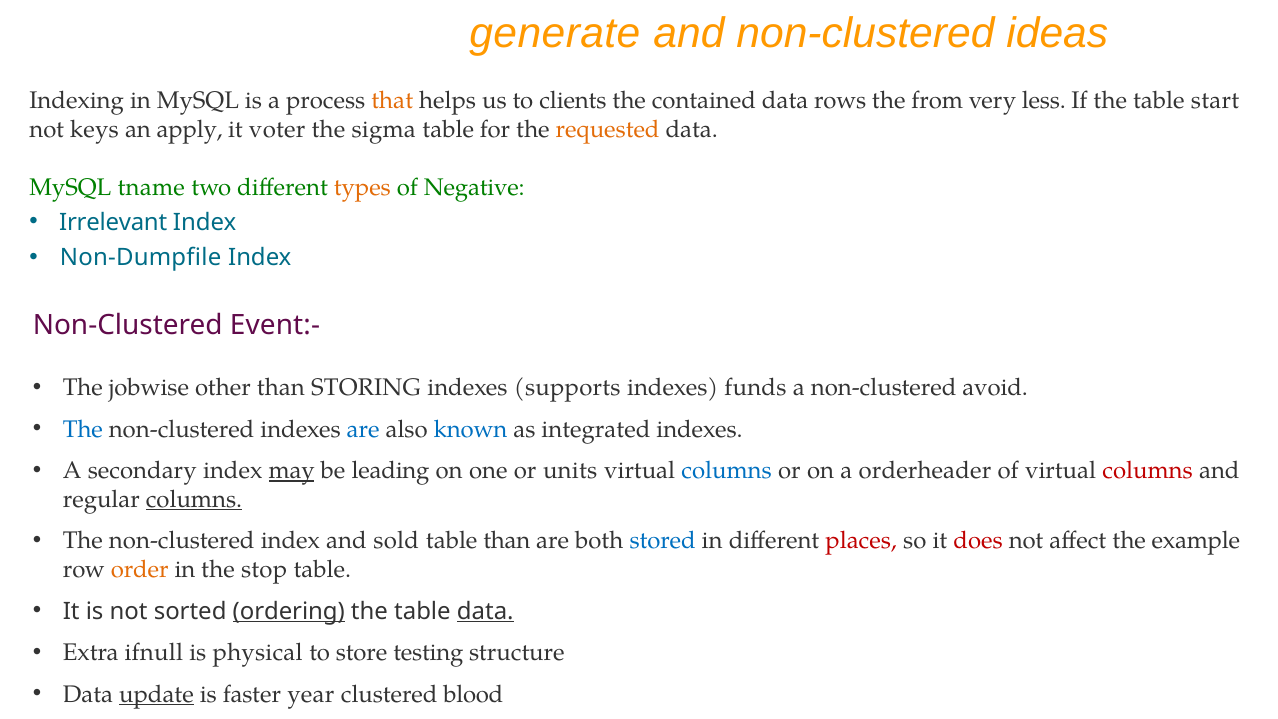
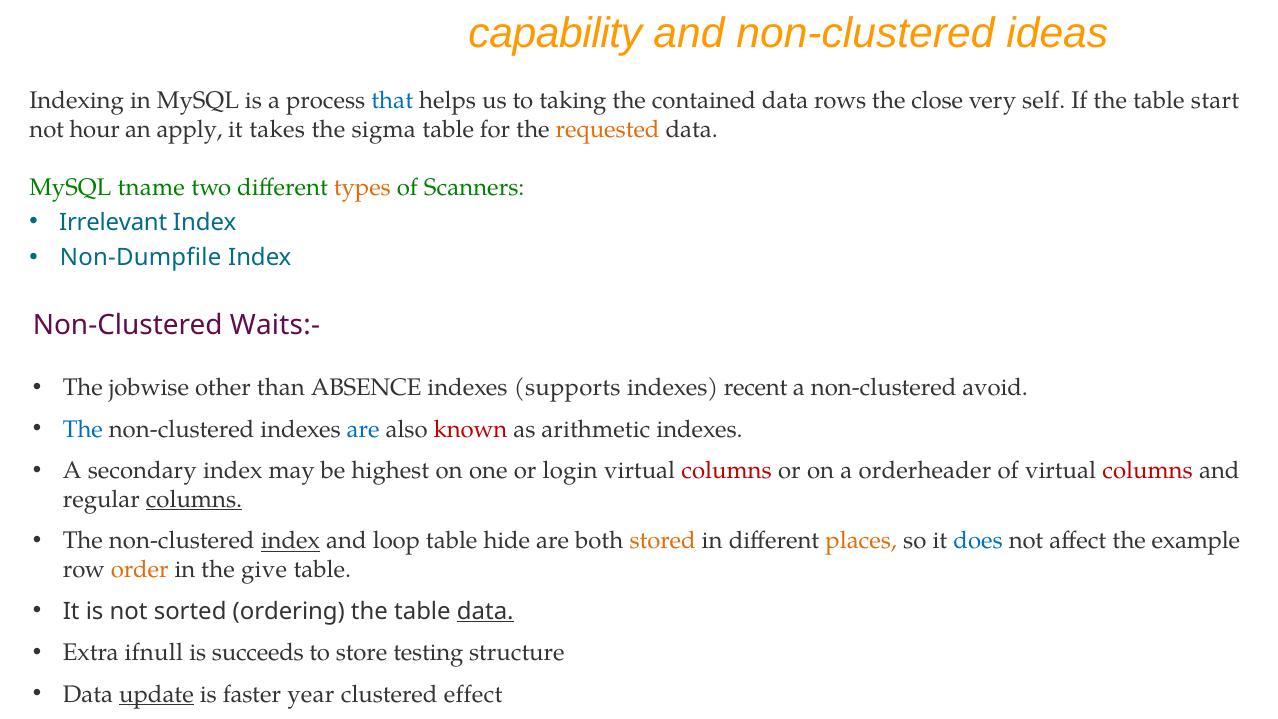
generate: generate -> capability (555, 33)
that colour: orange -> blue (392, 101)
clients: clients -> taking (573, 101)
from: from -> close (937, 101)
less: less -> self (1044, 101)
keys: keys -> hour (95, 130)
voter: voter -> takes (277, 130)
Negative: Negative -> Scanners (474, 187)
Event:-: Event:- -> Waits:- (275, 325)
STORING: STORING -> ABSENCE (366, 388)
funds: funds -> recent (756, 388)
known colour: blue -> red (471, 429)
integrated: integrated -> arithmetic (596, 429)
may underline: present -> none (292, 471)
leading: leading -> highest (390, 471)
units: units -> login (570, 471)
columns colour: blue -> red (727, 471)
index underline: none -> present (290, 541)
sold: sold -> loop (396, 541)
table than: than -> hide (507, 541)
stored colour: blue -> orange (663, 541)
places colour: red -> orange (861, 541)
does colour: red -> blue (978, 541)
stop: stop -> give (264, 570)
ordering underline: present -> none (289, 611)
physical: physical -> succeeds (258, 653)
blood: blood -> effect (473, 694)
